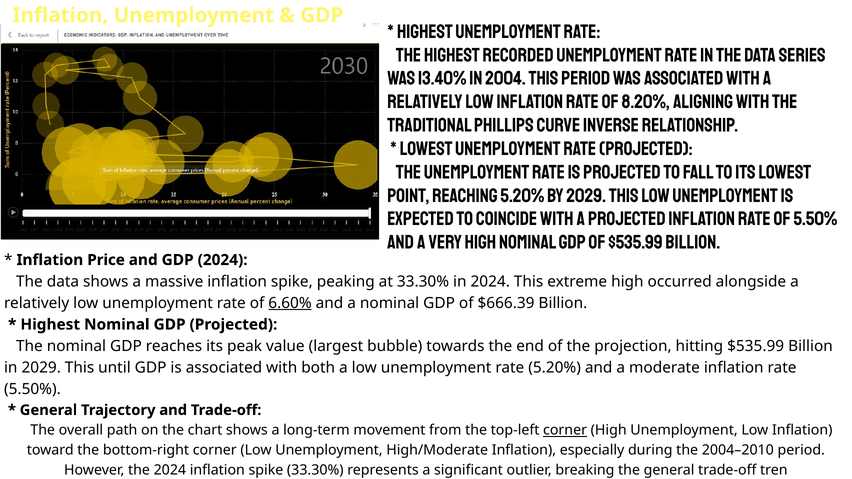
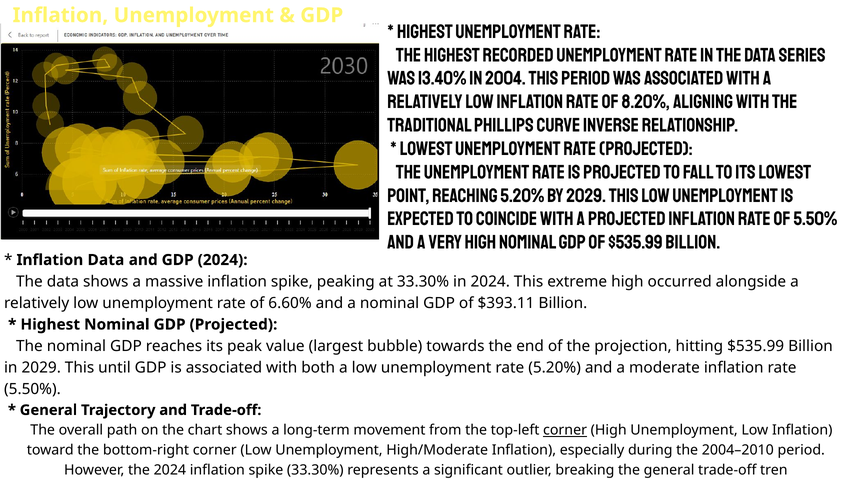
Inflation Price: Price -> Data (106, 260)
6.60% underline: present -> none (290, 303)
$666.39: $666.39 -> $393.11 (506, 303)
